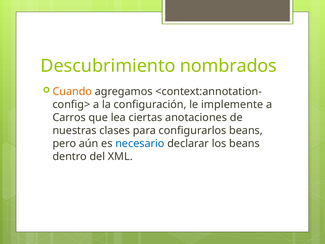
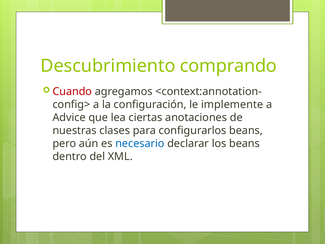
nombrados: nombrados -> comprando (228, 66)
Cuando colour: orange -> red (72, 91)
Carros: Carros -> Advice (69, 117)
